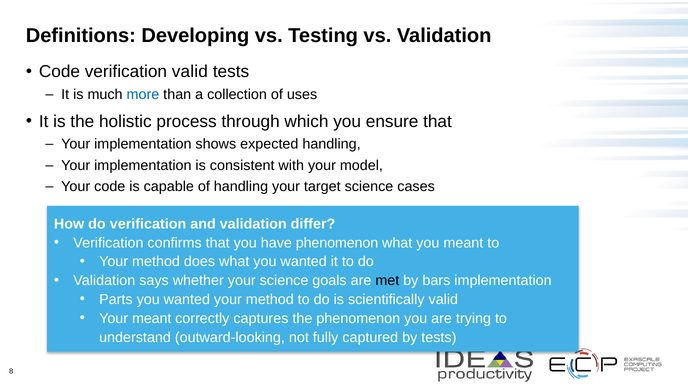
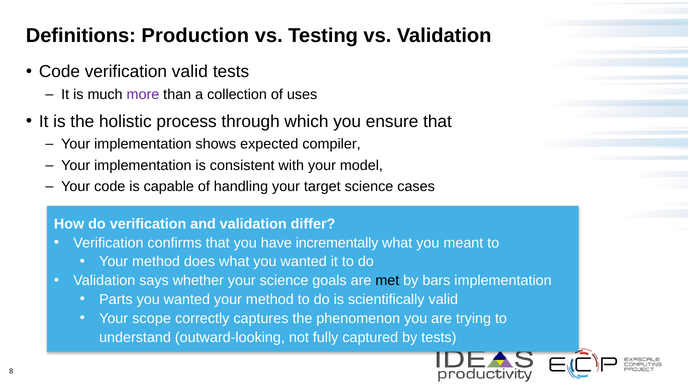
Developing: Developing -> Production (195, 36)
more colour: blue -> purple (143, 94)
expected handling: handling -> compiler (332, 144)
have phenomenon: phenomenon -> incrementally (337, 243)
Your meant: meant -> scope (152, 319)
